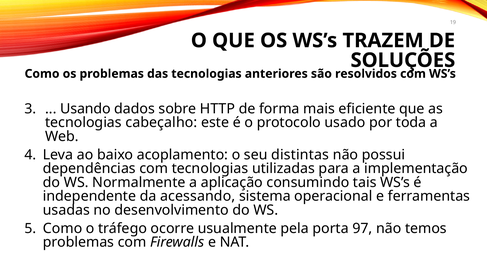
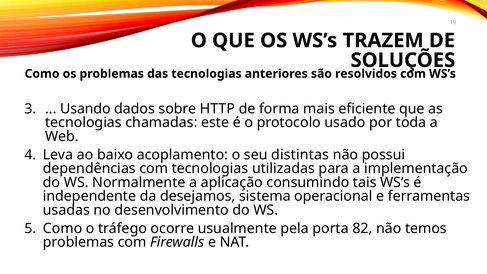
cabeçalho: cabeçalho -> chamadas (161, 123)
acessando: acessando -> desejamos (198, 196)
97: 97 -> 82 (362, 228)
